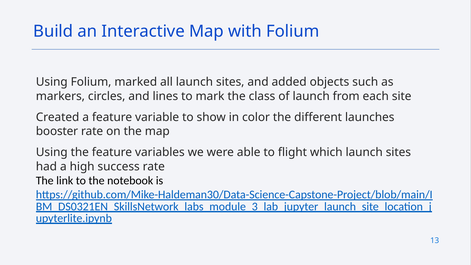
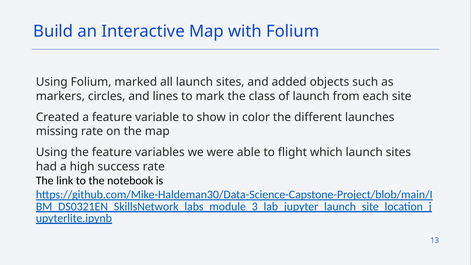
booster: booster -> missing (57, 131)
